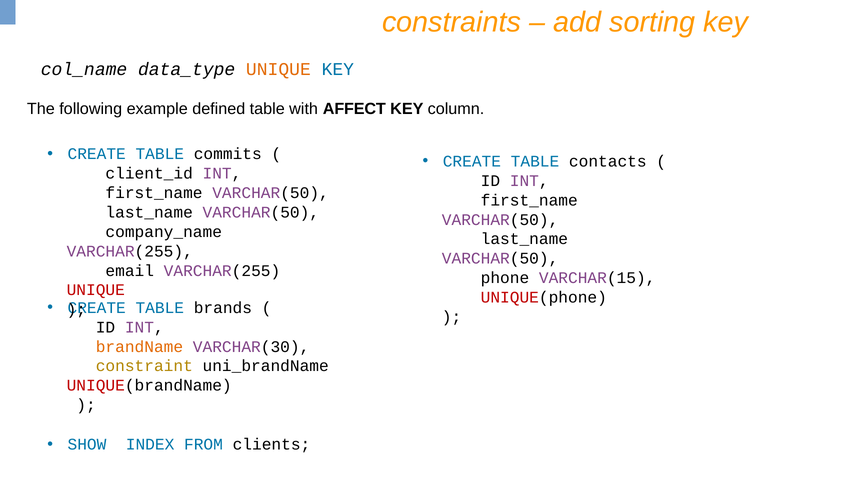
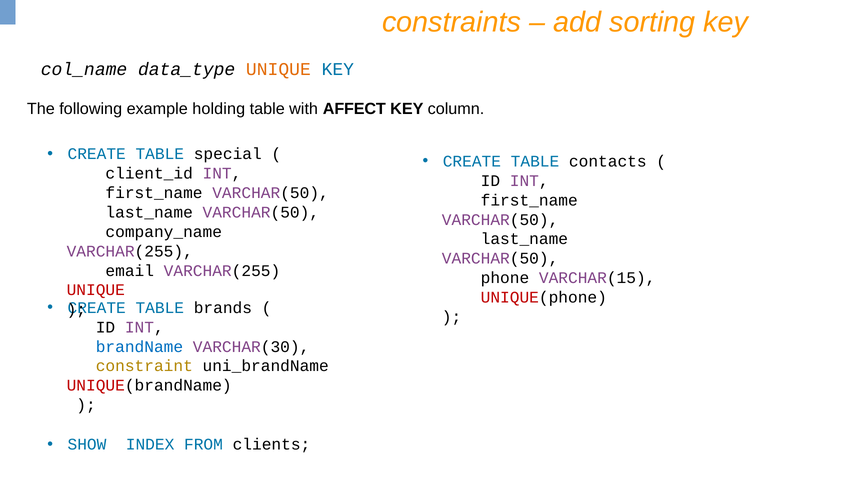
defined: defined -> holding (219, 109)
commits: commits -> special (228, 154)
brandName colour: orange -> blue (139, 346)
